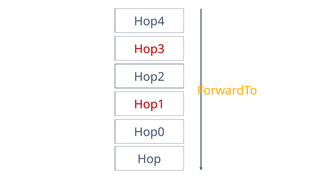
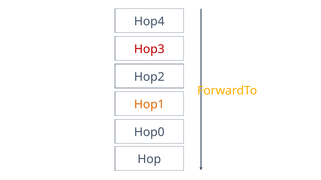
Hop1 colour: red -> orange (149, 105)
